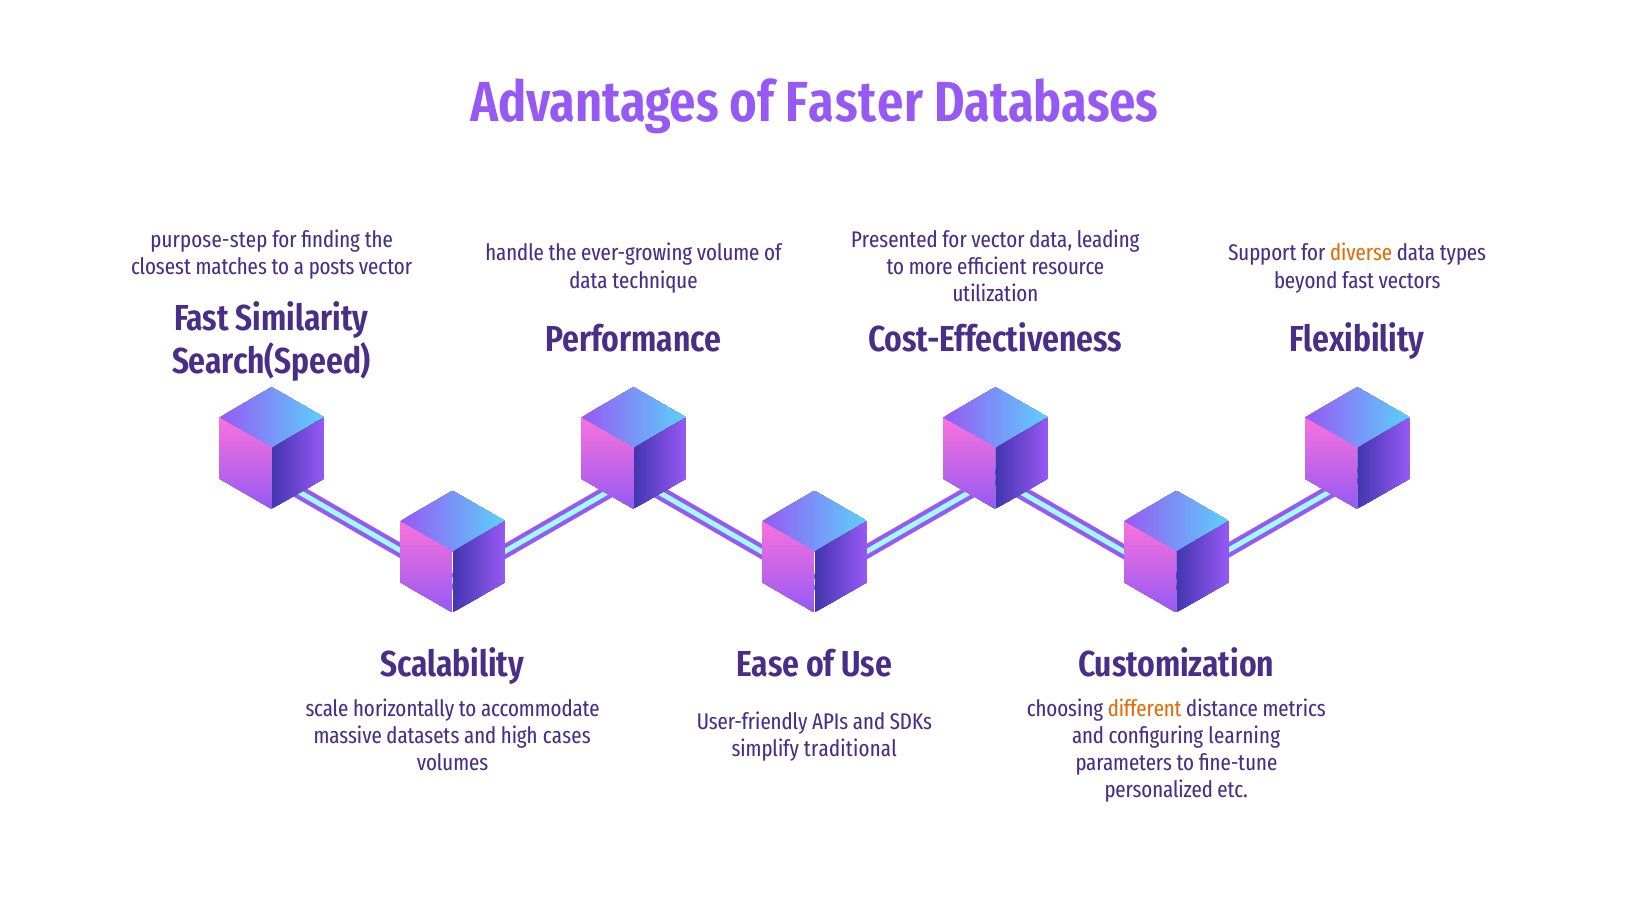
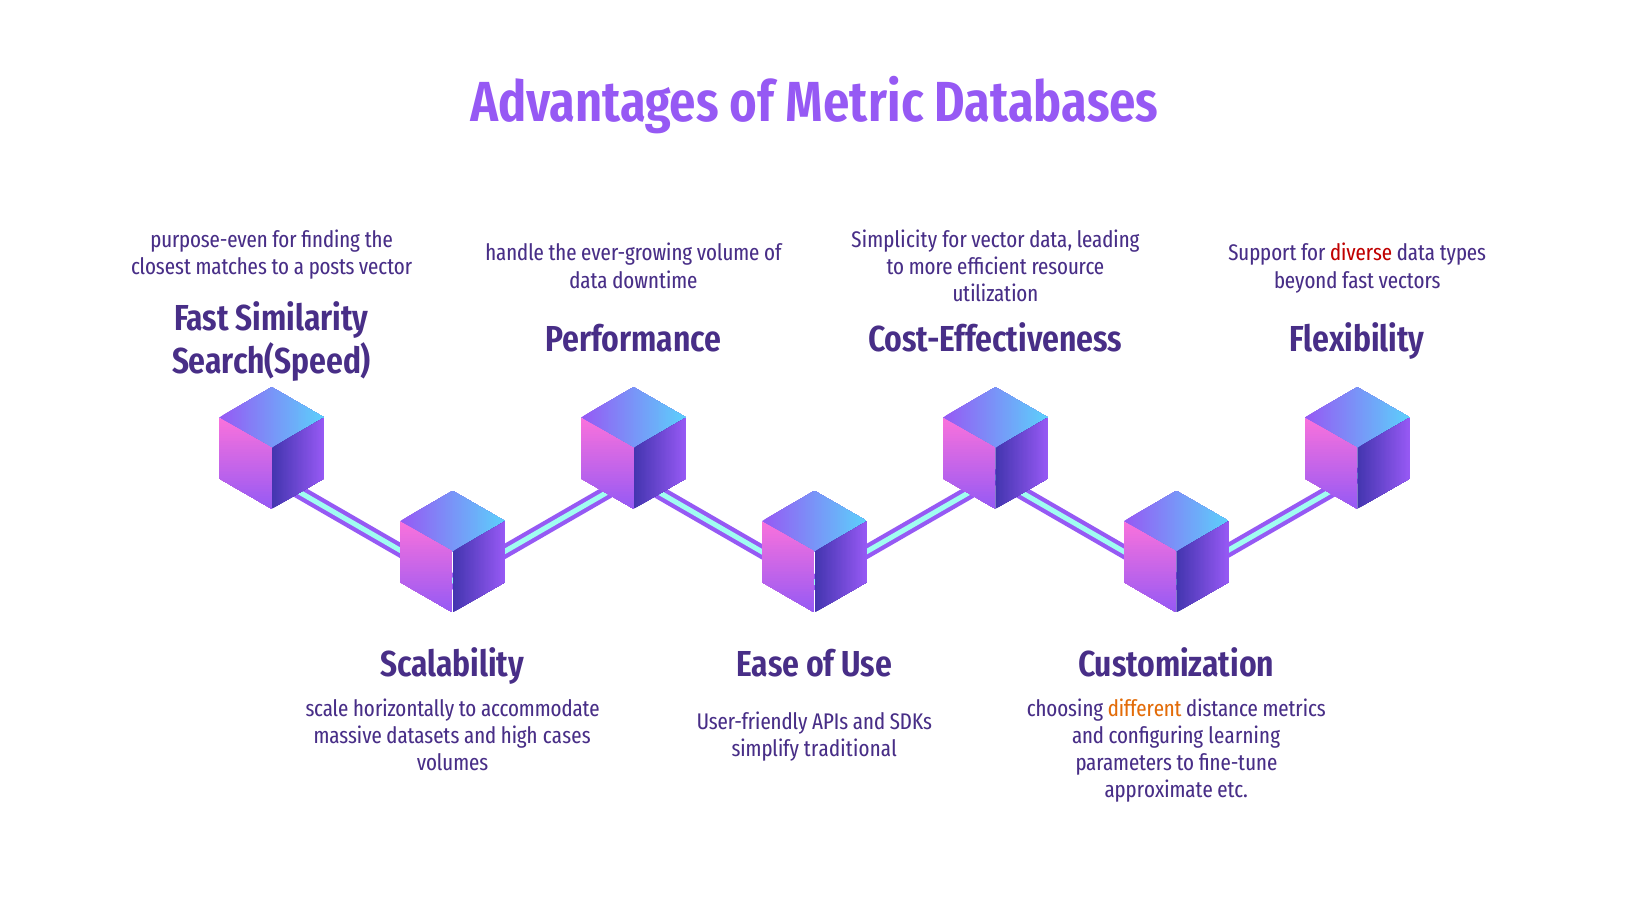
Faster: Faster -> Metric (854, 103)
purpose-step: purpose-step -> purpose-even (209, 240)
Presented: Presented -> Simplicity (894, 240)
diverse colour: orange -> red (1361, 253)
technique: technique -> downtime (655, 281)
personalized: personalized -> approximate (1159, 790)
